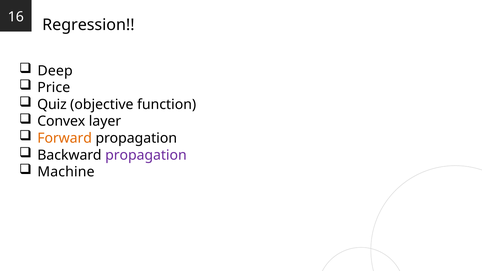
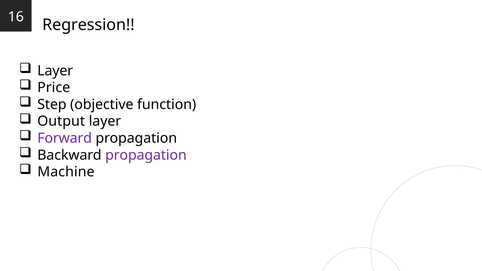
Deep: Deep -> Layer (55, 71)
Quiz: Quiz -> Step (52, 105)
Convex: Convex -> Output (61, 121)
Forward colour: orange -> purple (65, 138)
